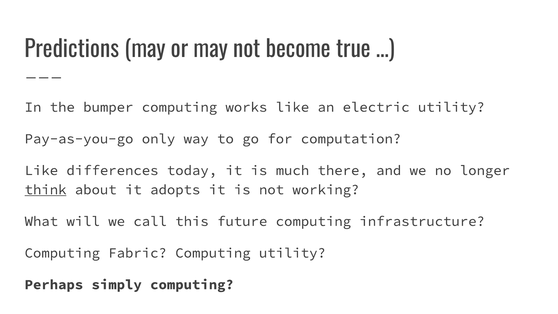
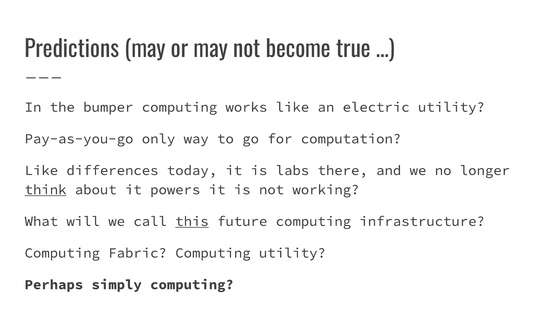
much: much -> labs (292, 170)
adopts: adopts -> powers (175, 190)
this underline: none -> present (192, 221)
